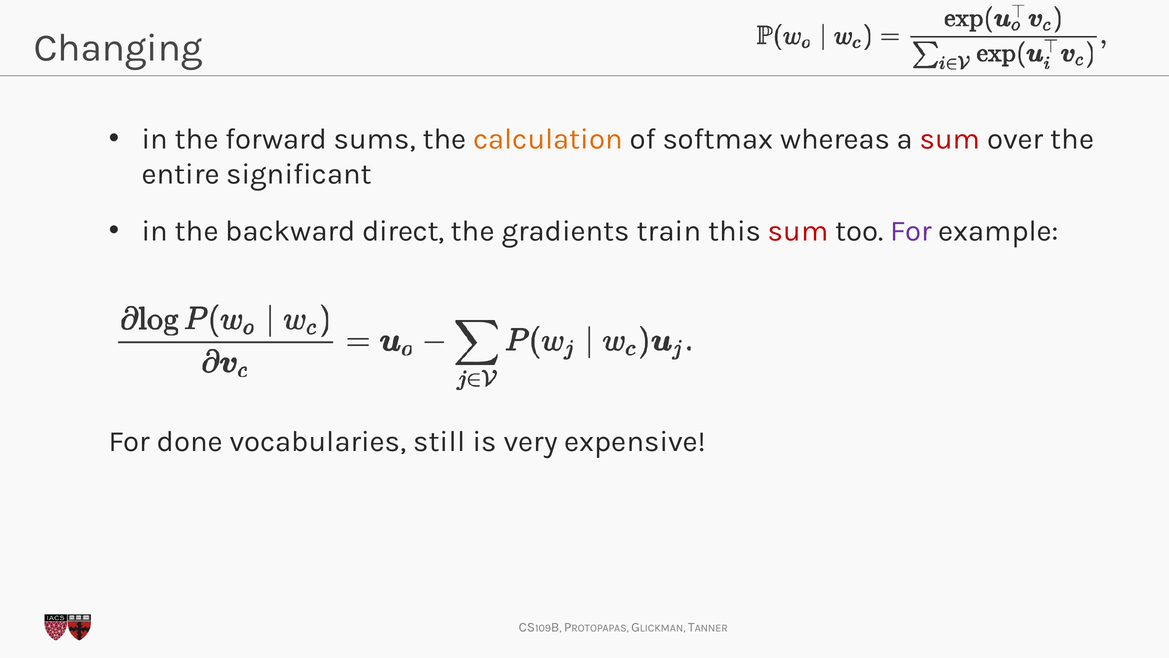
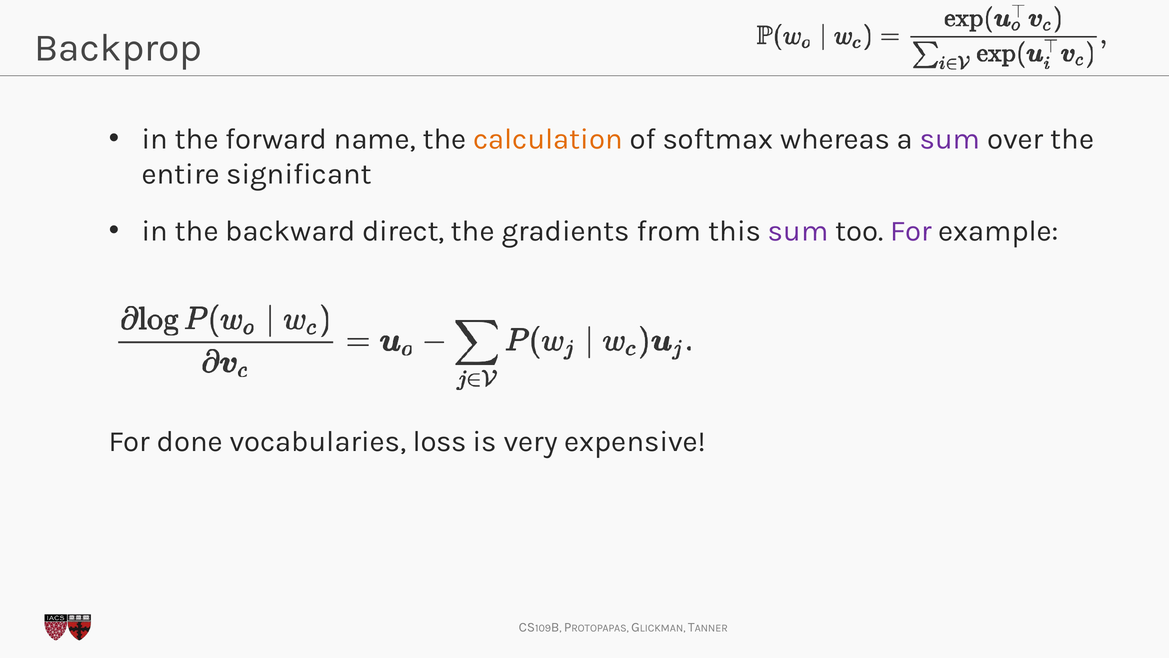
Changing: Changing -> Backprop (118, 48)
sums: sums -> name (375, 139)
sum colour: red -> purple (950, 139)
train: train -> from (669, 231)
sum colour: red -> purple (798, 231)
still: still -> loss (440, 441)
